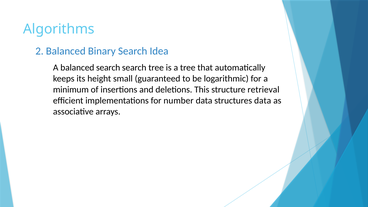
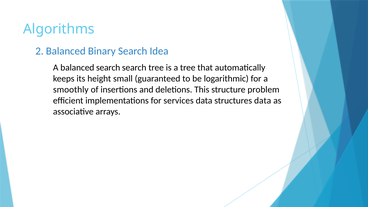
minimum: minimum -> smoothly (71, 90)
retrieval: retrieval -> problem (263, 90)
number: number -> services (179, 101)
